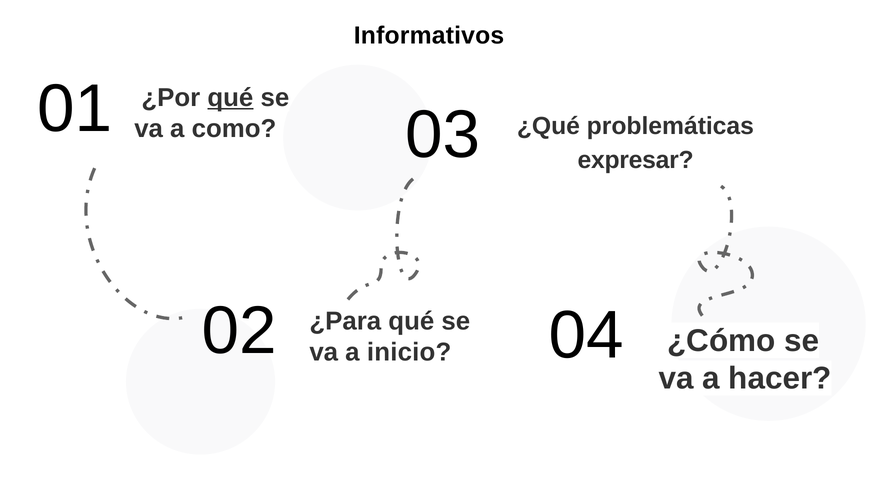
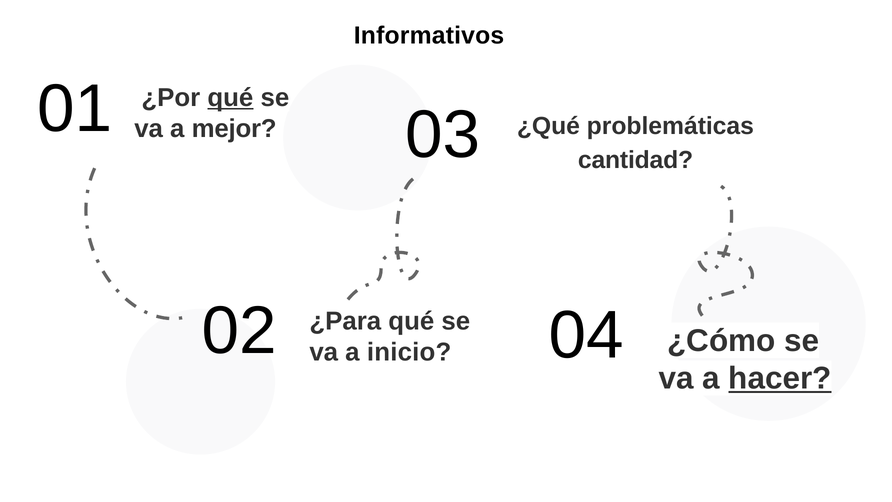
como: como -> mejor (234, 129)
expresar: expresar -> cantidad (636, 160)
hacer underline: none -> present (780, 378)
